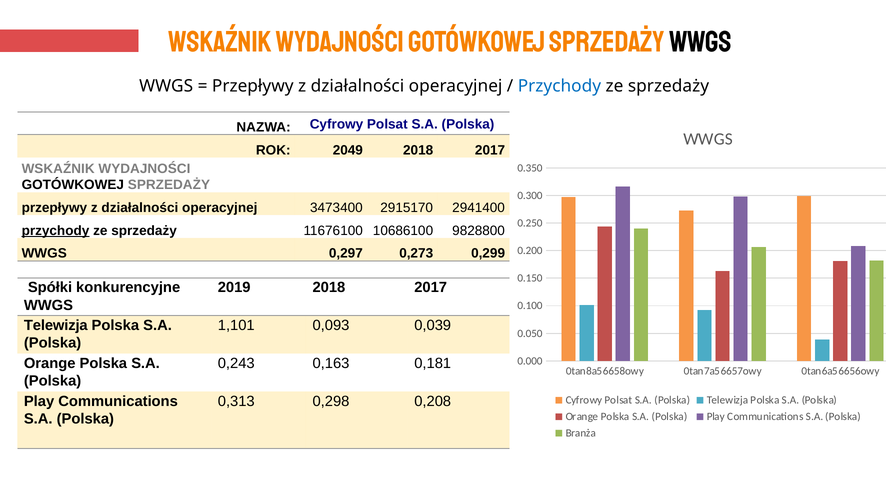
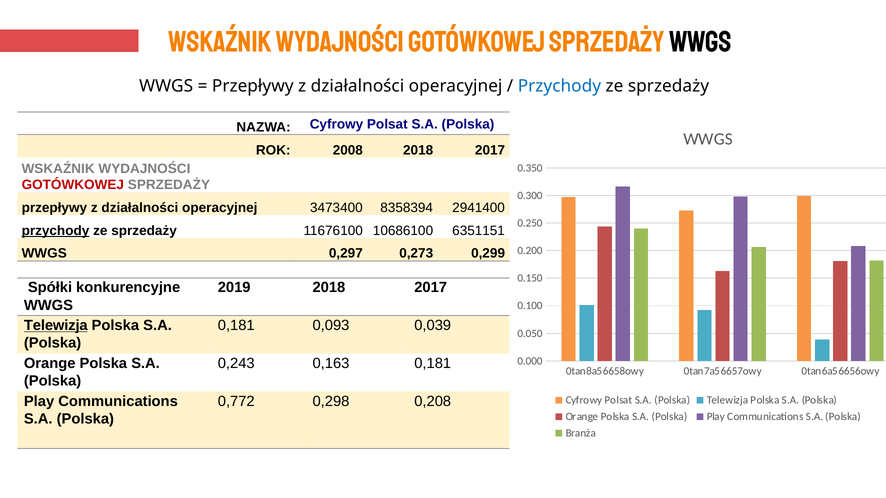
2049: 2049 -> 2008 (348, 150)
GOTÓWKOWEJ colour: black -> red (73, 185)
2915170: 2915170 -> 8358394 (407, 208)
9828800: 9828800 -> 6351151 (479, 231)
Telewizja underline: none -> present (56, 326)
1,101: 1,101 -> 0,181 (236, 326)
0,313: 0,313 -> 0,772 (236, 402)
